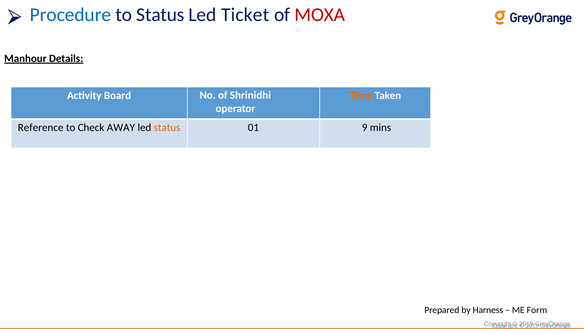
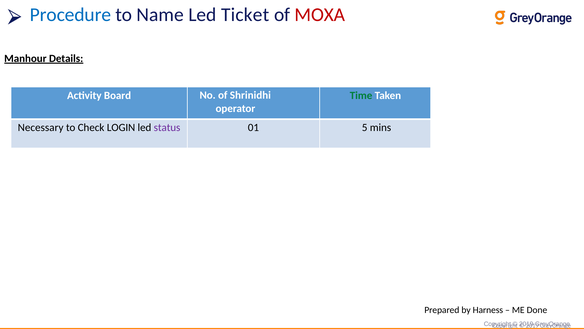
to Status: Status -> Name (160, 15)
Time colour: orange -> green (361, 95)
Reference: Reference -> Necessary (41, 127)
AWAY: AWAY -> LOGIN (121, 127)
status colour: orange -> purple (167, 127)
9: 9 -> 5 (365, 127)
Form: Form -> Done (537, 310)
